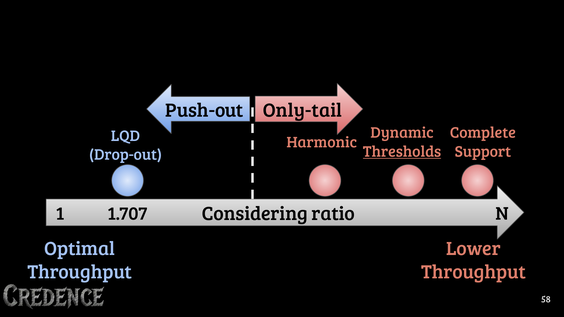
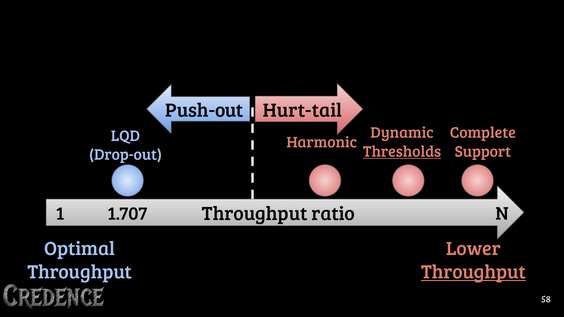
Only-tail: Only-tail -> Hurt-tail (302, 110)
Considering: Considering -> Throughput (255, 214)
Throughput underline: none -> present (474, 272)
